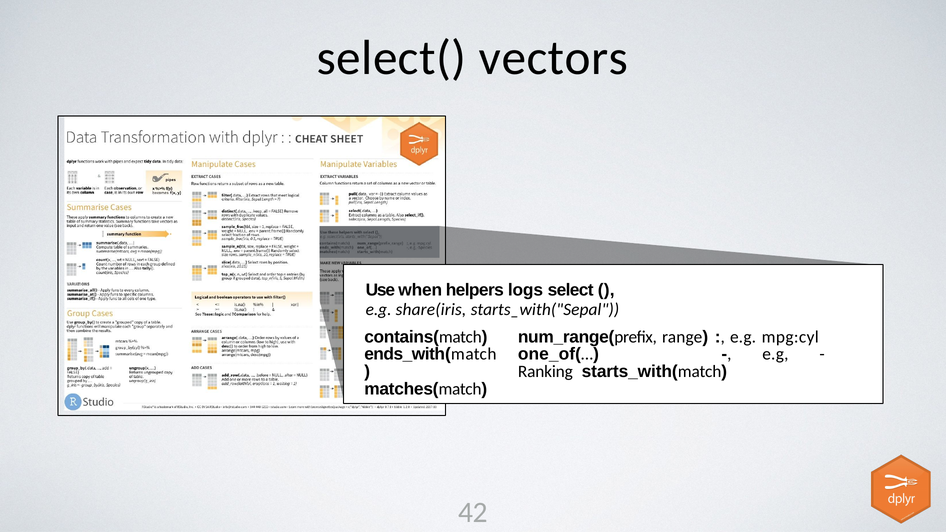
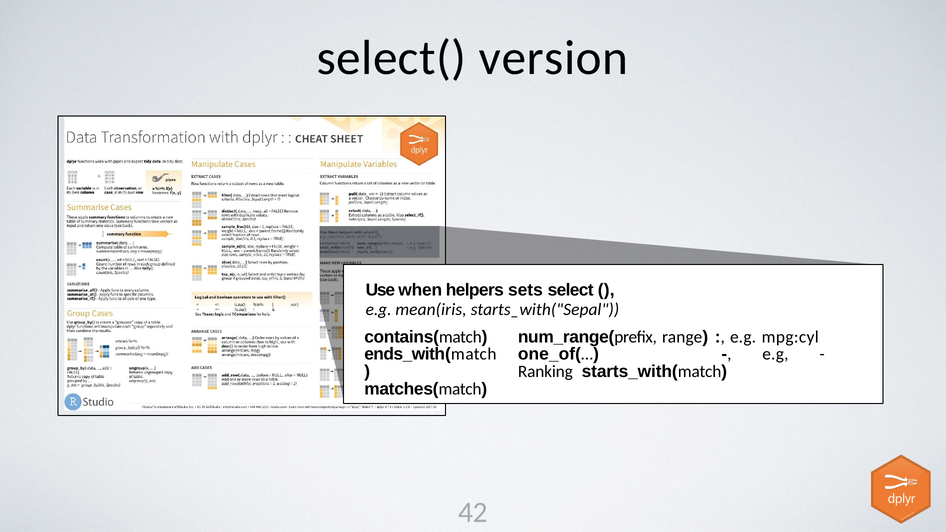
vectors: vectors -> version (554, 58)
logs: logs -> sets (525, 290)
share(iris: share(iris -> mean(iris (431, 309)
